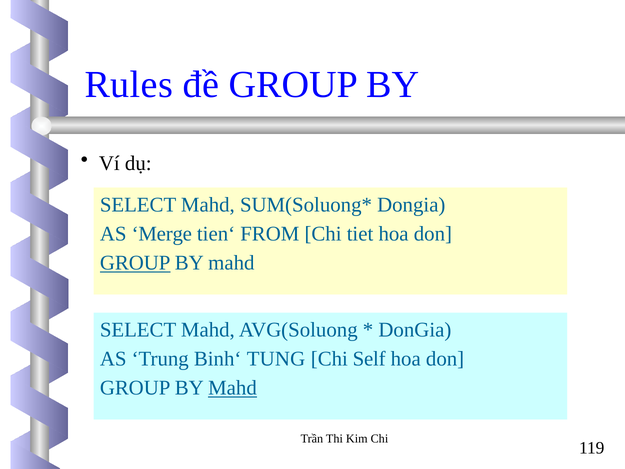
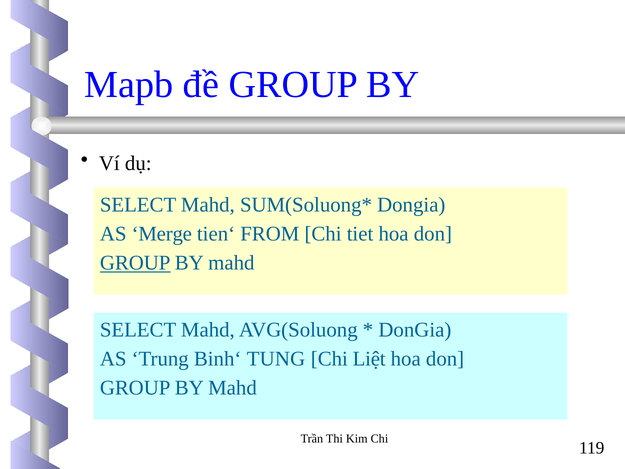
Rules: Rules -> Mapb (129, 84)
Self: Self -> Liệt (369, 359)
Mahd underline: present -> none (233, 388)
